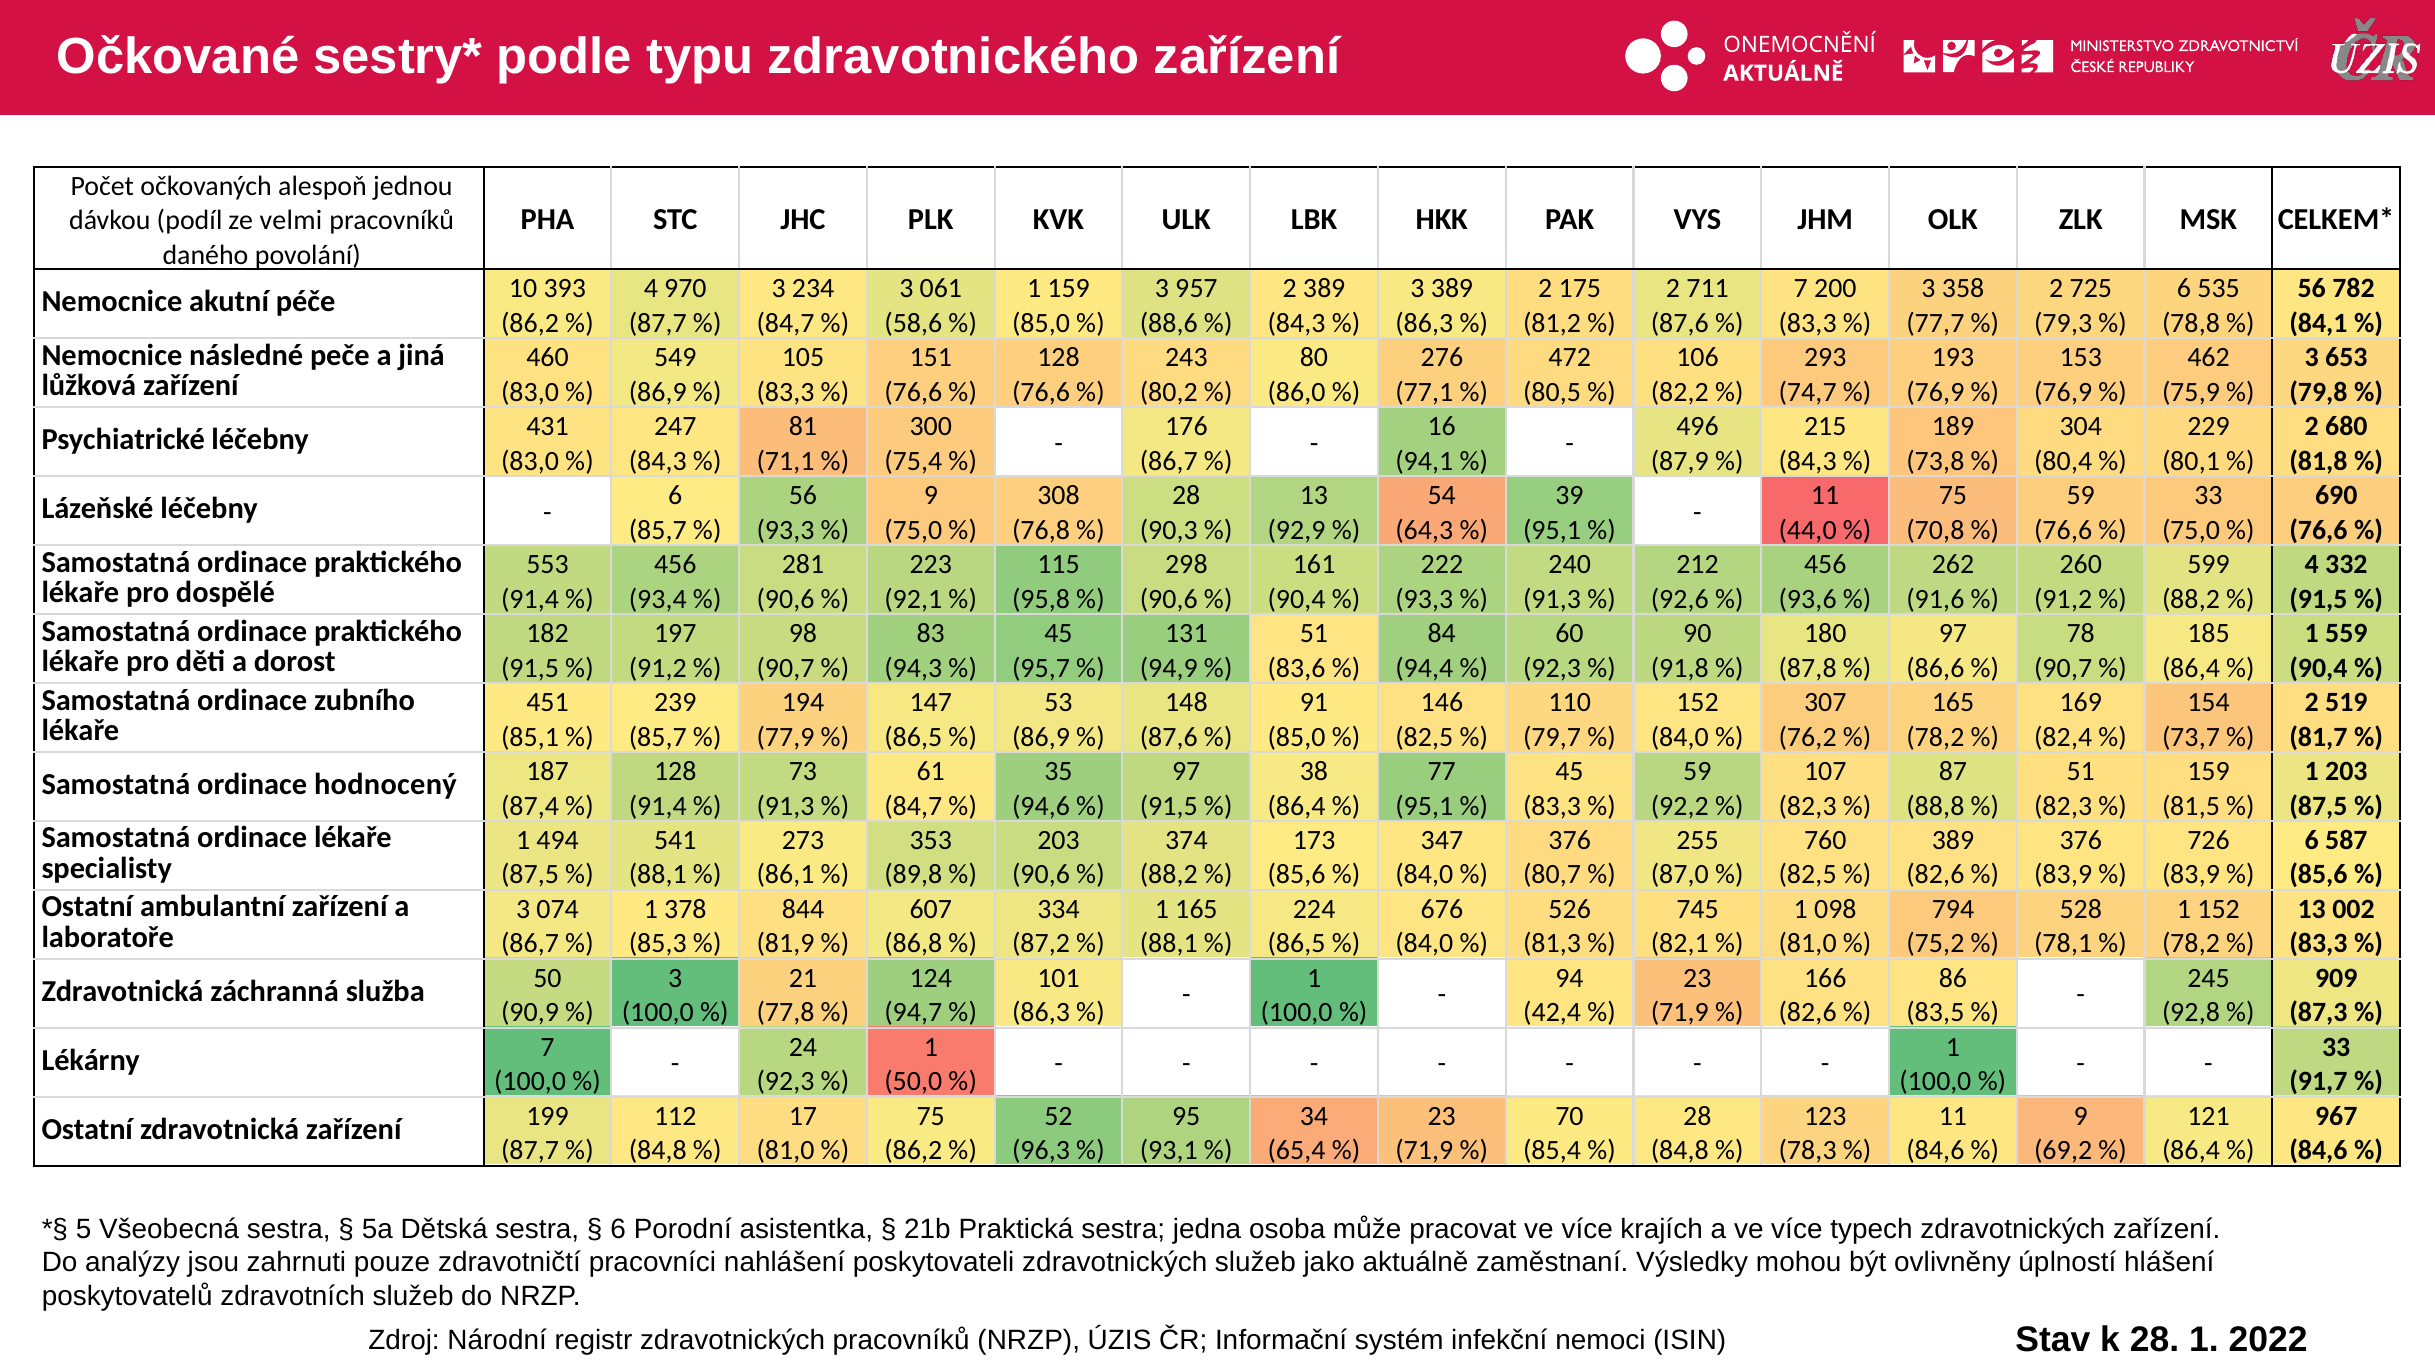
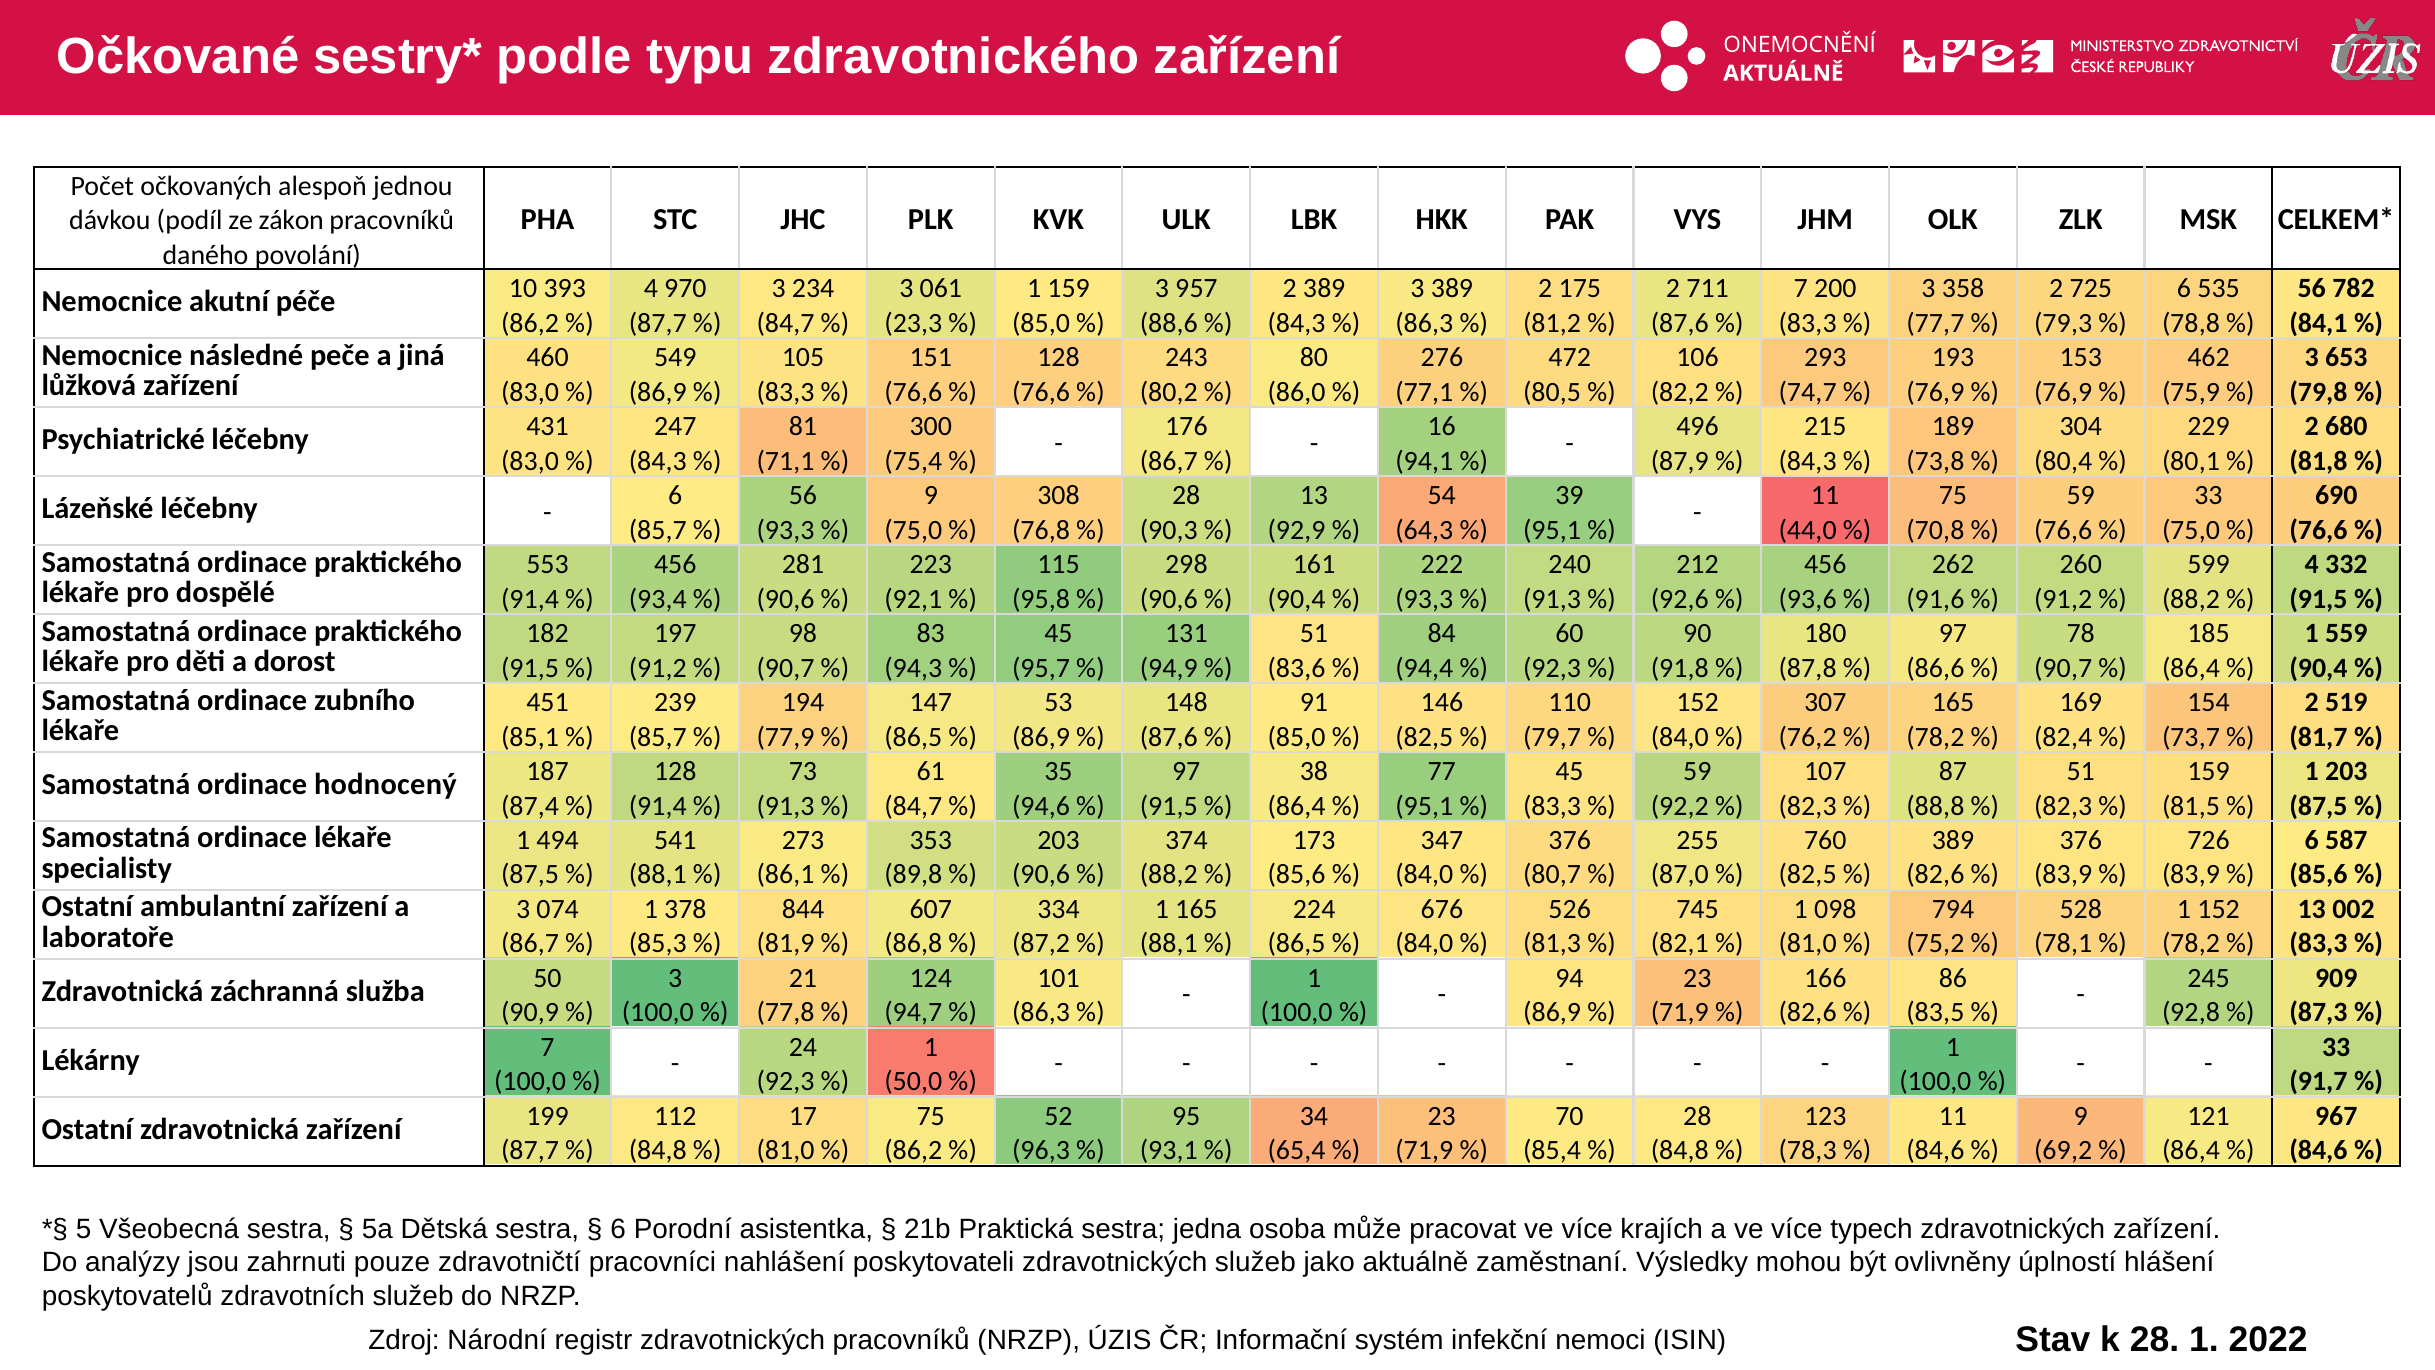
velmi: velmi -> zákon (291, 221)
58,6: 58,6 -> 23,3 (913, 323)
42,4: 42,4 -> 86,9 (1552, 1012)
